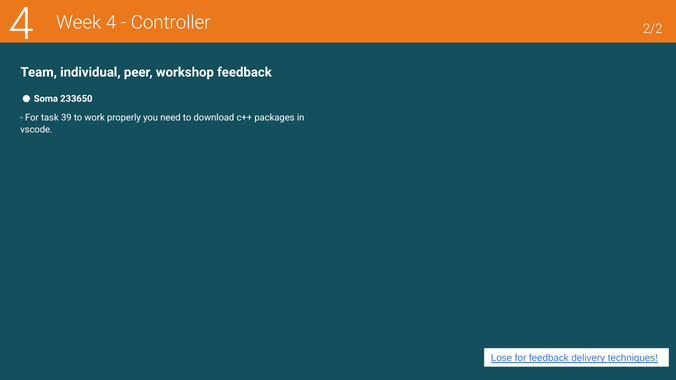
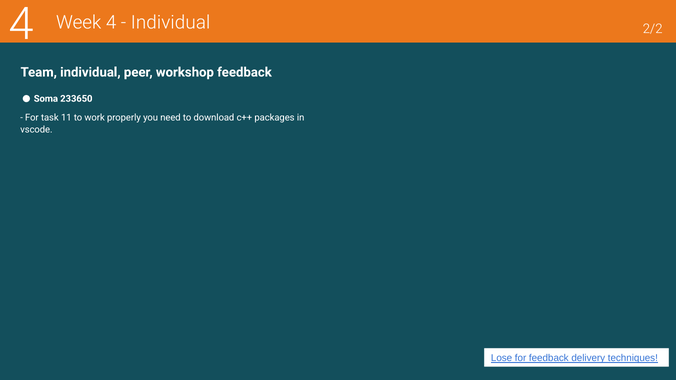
Controller: Controller -> Individual (171, 22)
39: 39 -> 11 (66, 118)
